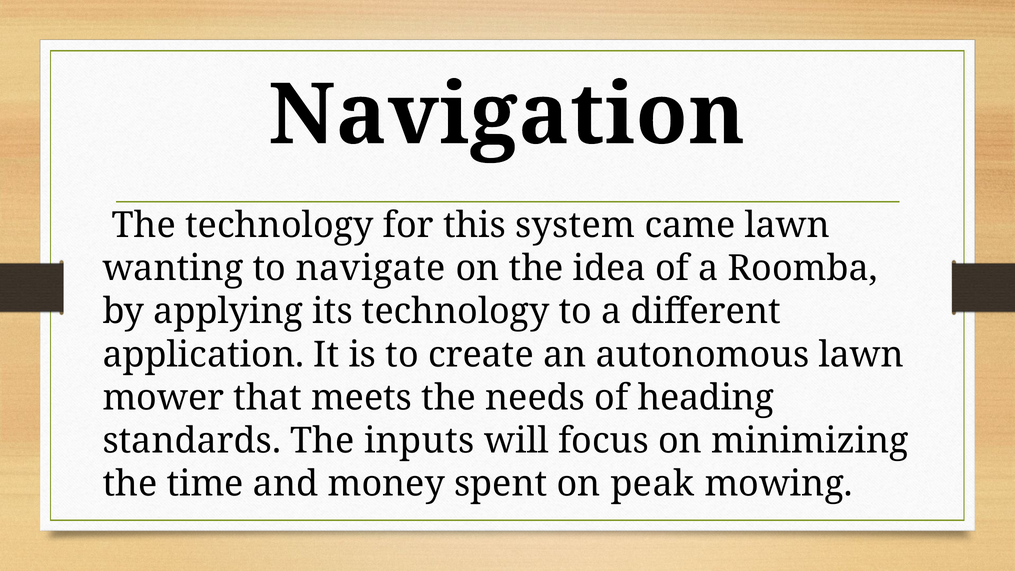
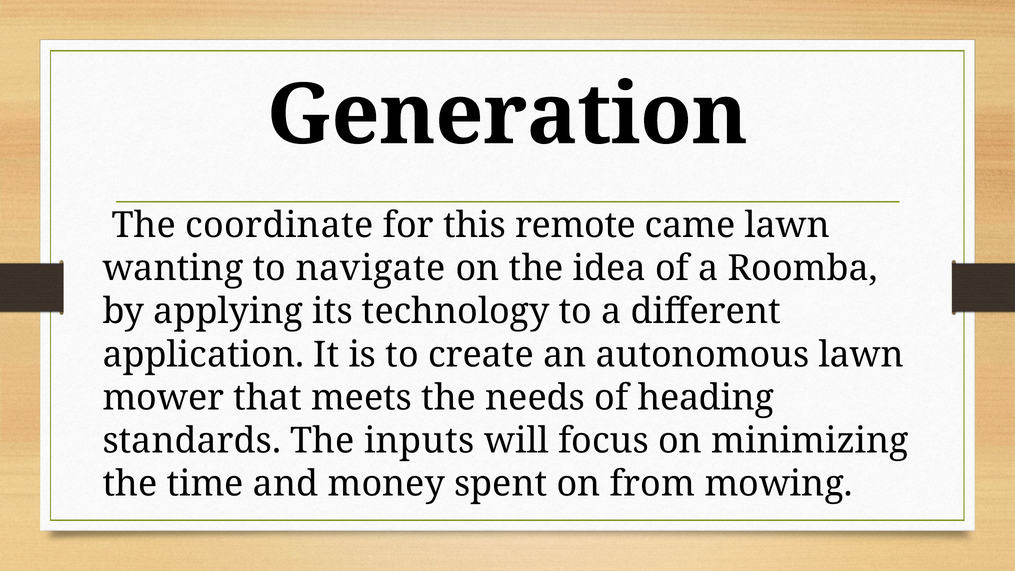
Navigation: Navigation -> Generation (507, 115)
The technology: technology -> coordinate (279, 225)
system: system -> remote (576, 225)
peak: peak -> from (652, 484)
